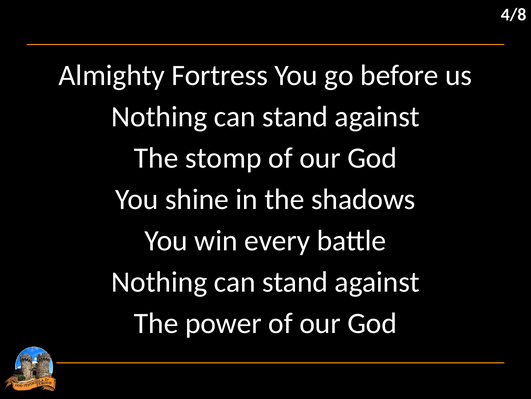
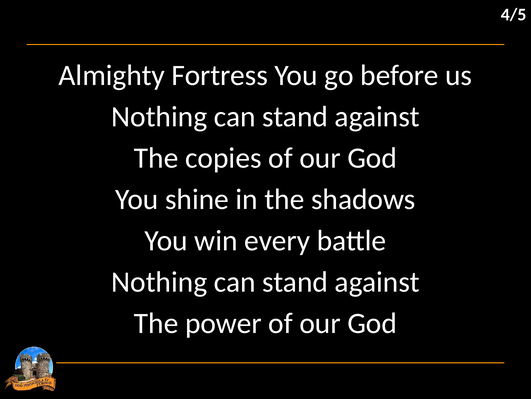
4/8: 4/8 -> 4/5 (514, 14)
stomp: stomp -> copies (223, 158)
